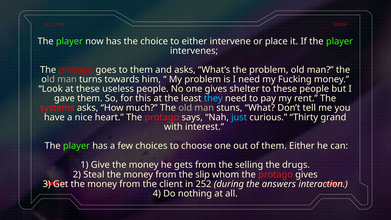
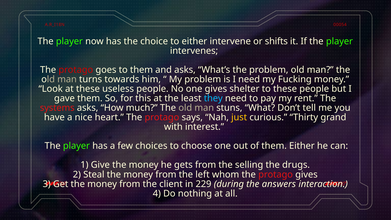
place: place -> shifts (276, 41)
just colour: light blue -> yellow (239, 117)
slip: slip -> left (202, 174)
252: 252 -> 229 (203, 184)
